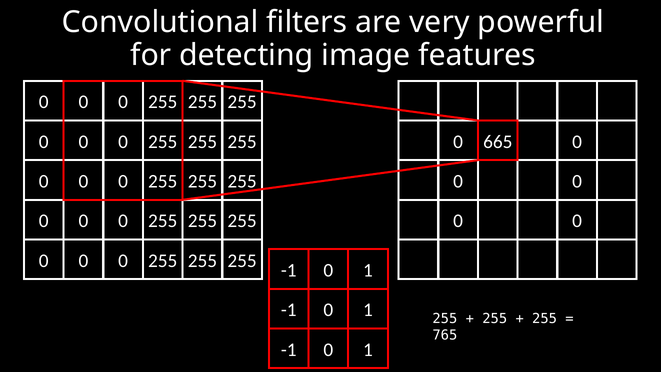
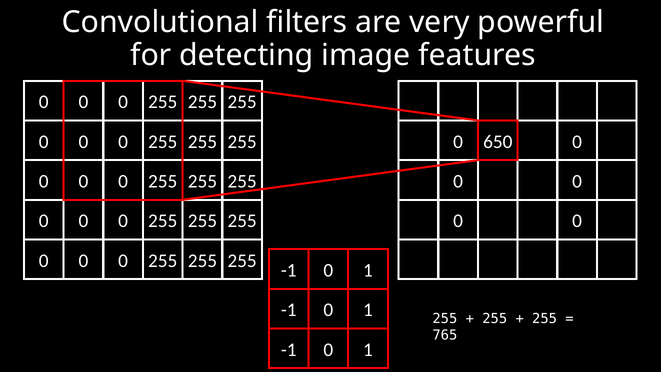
665: 665 -> 650 (498, 142)
